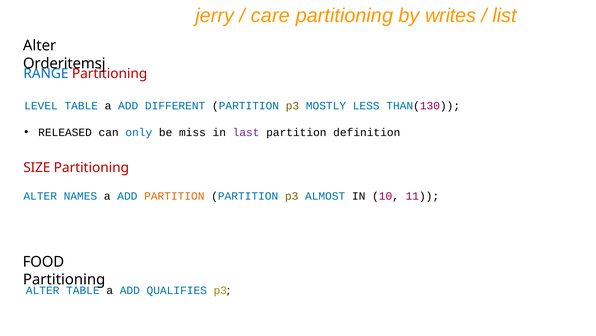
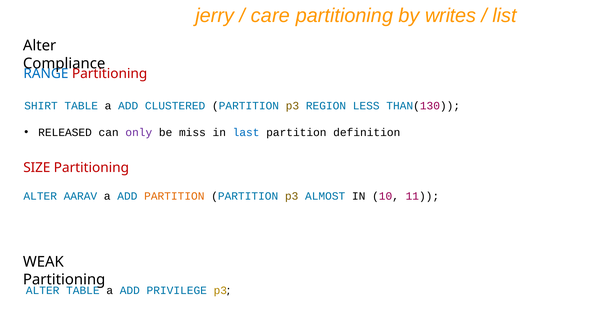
Orderitemsj: Orderitemsj -> Compliance (64, 63)
LEVEL: LEVEL -> SHIRT (41, 105)
DIFFERENT: DIFFERENT -> CLUSTERED (175, 105)
MOSTLY: MOSTLY -> REGION (326, 105)
only colour: blue -> purple (139, 132)
last colour: purple -> blue (246, 132)
NAMES: NAMES -> AARAV (80, 196)
FOOD: FOOD -> WEAK (43, 261)
QUALIFIES: QUALIFIES -> PRIVILEGE (177, 290)
